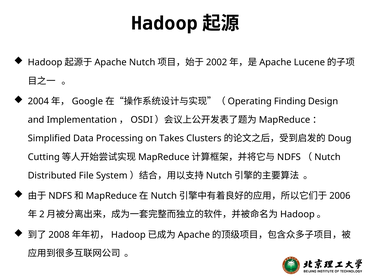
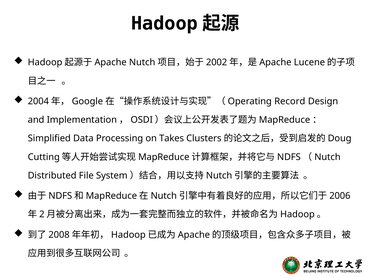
Finding: Finding -> Record (290, 101)
